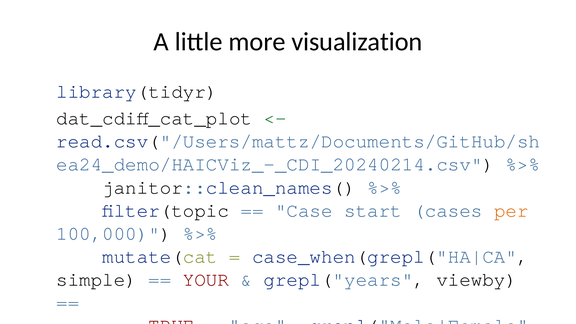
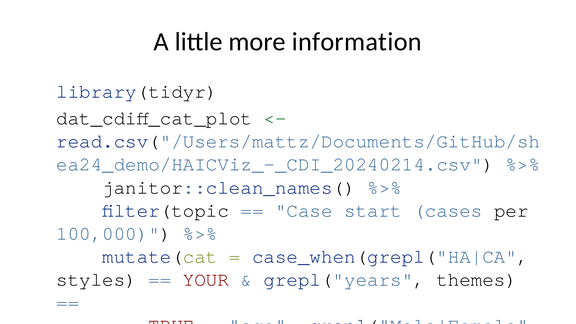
visualization: visualization -> information (357, 42)
per colour: orange -> black (511, 210)
simple: simple -> styles (97, 280)
viewby: viewby -> themes (477, 280)
